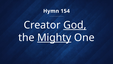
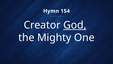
Mighty underline: present -> none (54, 37)
